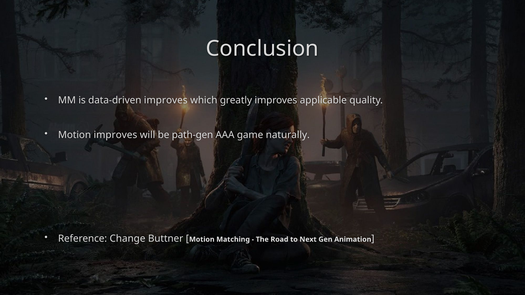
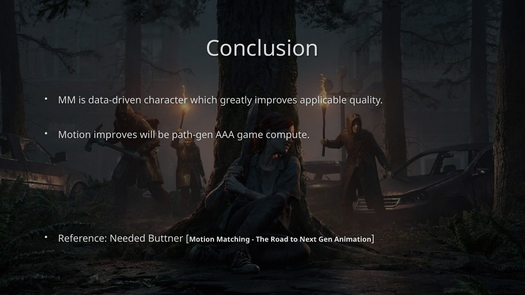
data-driven improves: improves -> character (166, 100)
naturally: naturally -> compute (288, 135)
Change: Change -> Needed (128, 239)
